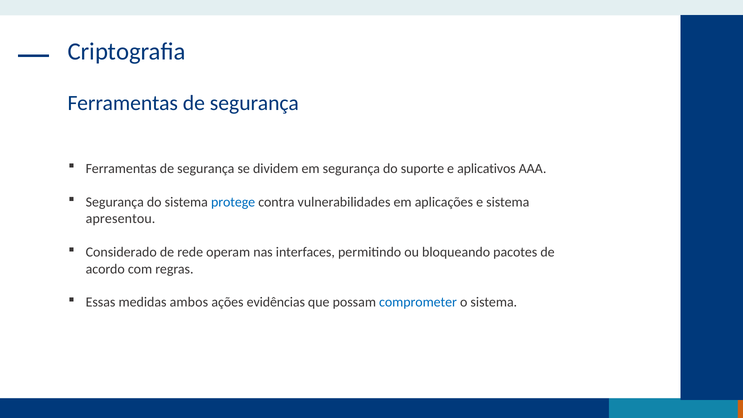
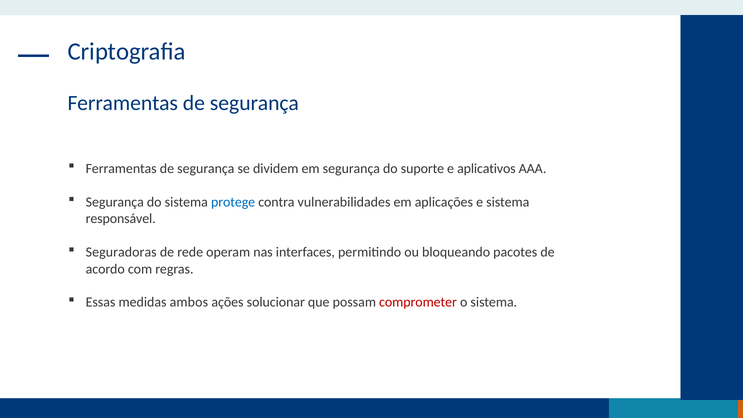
apresentou: apresentou -> responsável (121, 219)
Considerado: Considerado -> Seguradoras (121, 252)
evidências: evidências -> solucionar (276, 302)
comprometer colour: blue -> red (418, 302)
